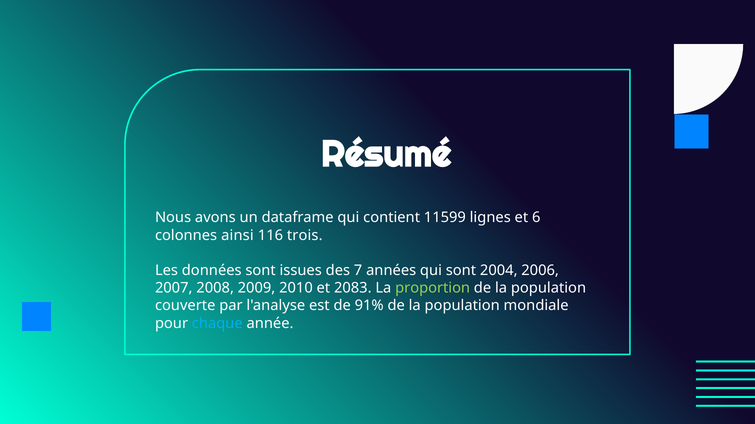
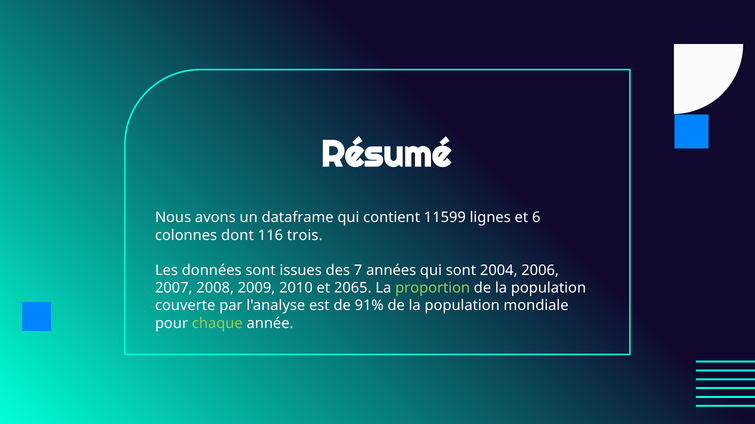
ainsi: ainsi -> dont (237, 236)
2083: 2083 -> 2065 (353, 288)
chaque colour: light blue -> light green (217, 324)
